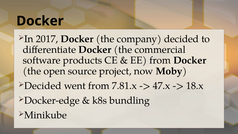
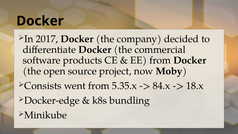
Decided: Decided -> Consists (43, 86)
7.81.x: 7.81.x -> 5.35.x (124, 86)
47.x: 47.x -> 84.x (162, 86)
